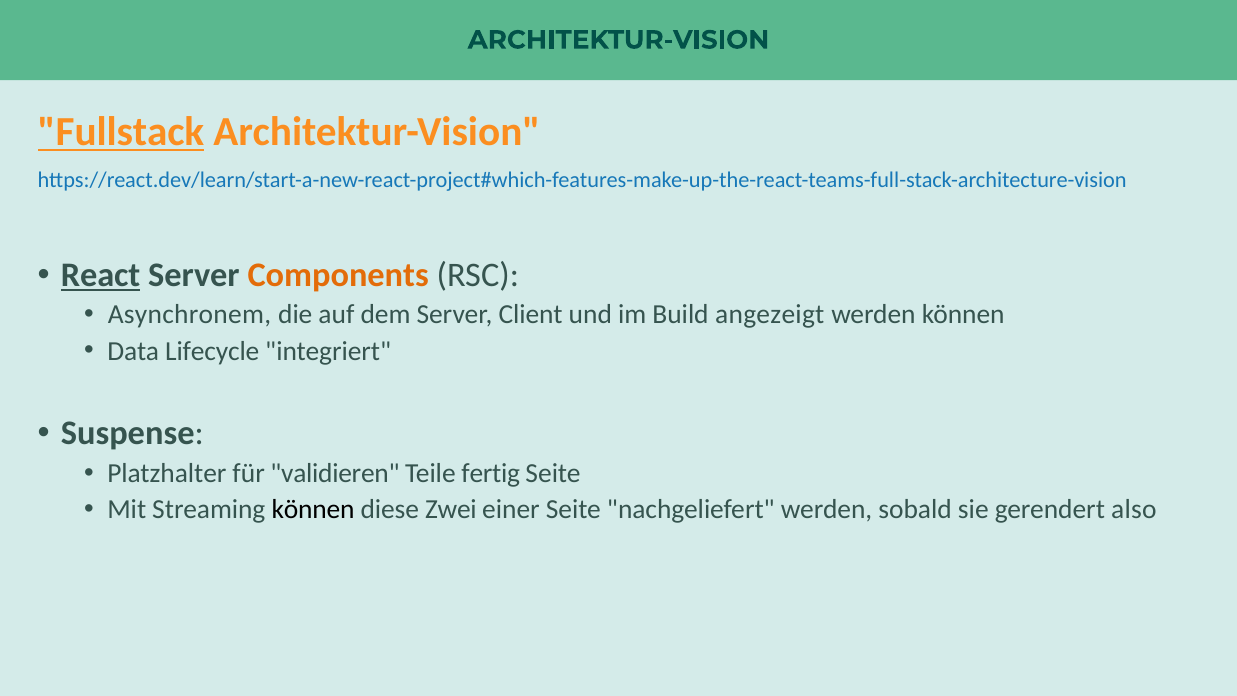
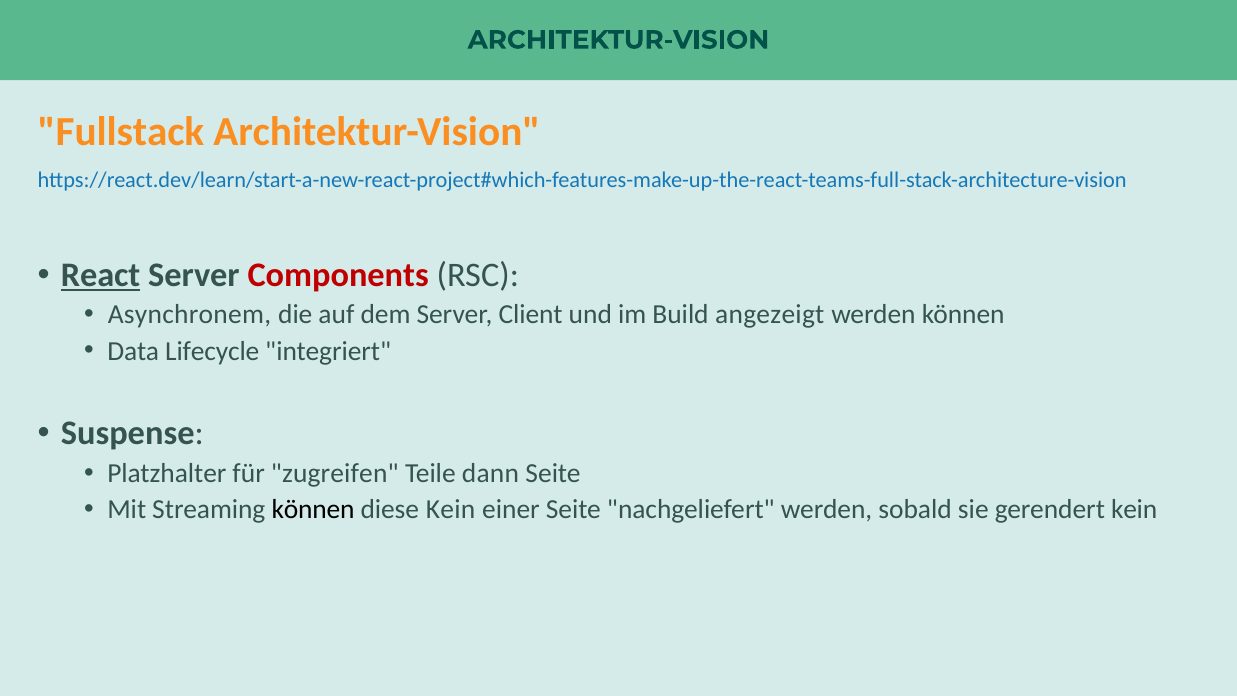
Fullstack underline: present -> none (121, 132)
Components colour: orange -> red (338, 275)
validieren: validieren -> zugreifen (335, 473)
fertig: fertig -> dann (490, 473)
diese Zwei: Zwei -> Kein (451, 509)
gerendert also: also -> kein (1134, 509)
